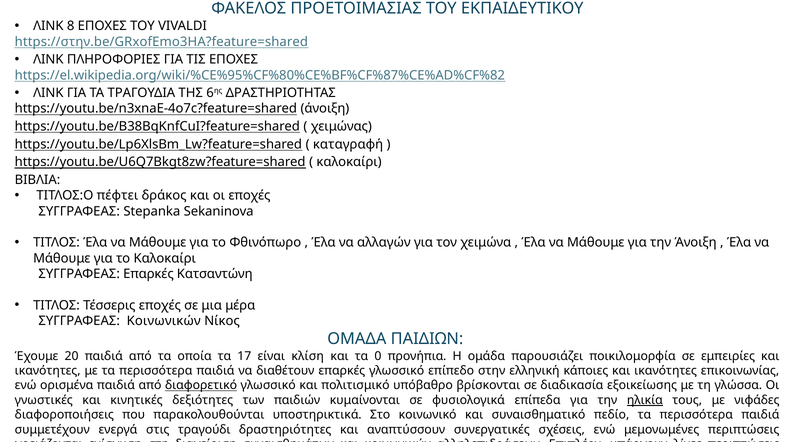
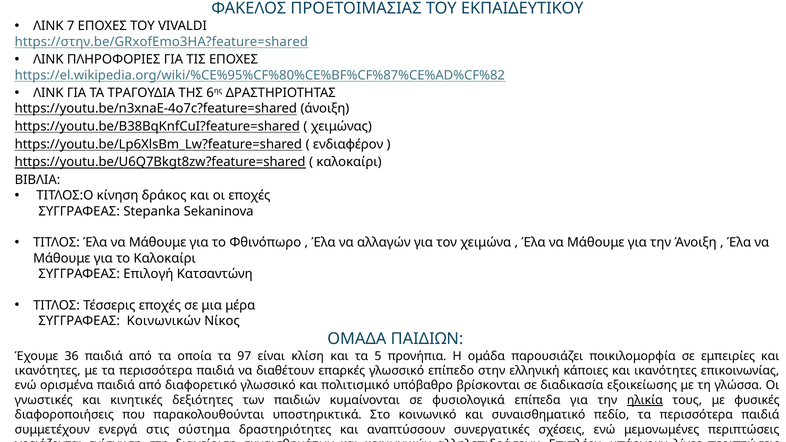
8: 8 -> 7 (71, 26)
καταγραφή: καταγραφή -> ενδιαφέρον (348, 144)
πέφτει: πέφτει -> κίνηση (118, 196)
ΣΥΓΓΡΑΦΕΑΣ Επαρκές: Επαρκές -> Επιλογή (148, 274)
20: 20 -> 36 (72, 356)
17: 17 -> 97 (244, 356)
0: 0 -> 5 (378, 356)
διαφορετικό underline: present -> none (201, 386)
νιφάδες: νιφάδες -> φυσικές (757, 400)
τραγούδι: τραγούδι -> σύστημα (204, 430)
